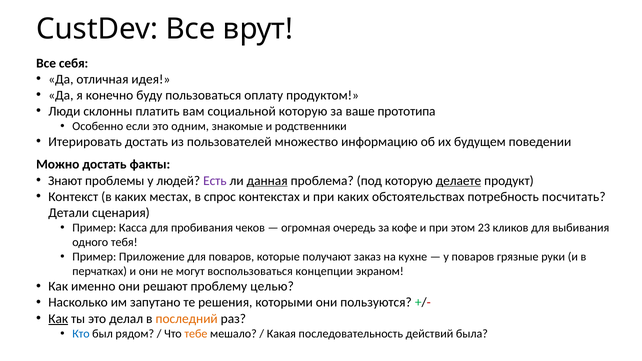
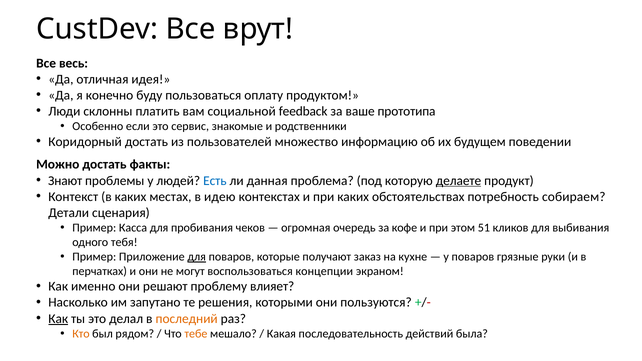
себя: себя -> весь (74, 63)
социальной которую: которую -> feedback (303, 111)
одним: одним -> сервис (190, 127)
Итерировать: Итерировать -> Коридорный (85, 142)
Есть colour: purple -> blue (215, 181)
данная underline: present -> none (267, 181)
спрос: спрос -> идею (220, 197)
посчитать: посчитать -> собираем (574, 197)
23: 23 -> 51 (484, 228)
для underline: none -> present (197, 257)
целью: целью -> влияет (272, 287)
Кто colour: blue -> orange (81, 334)
